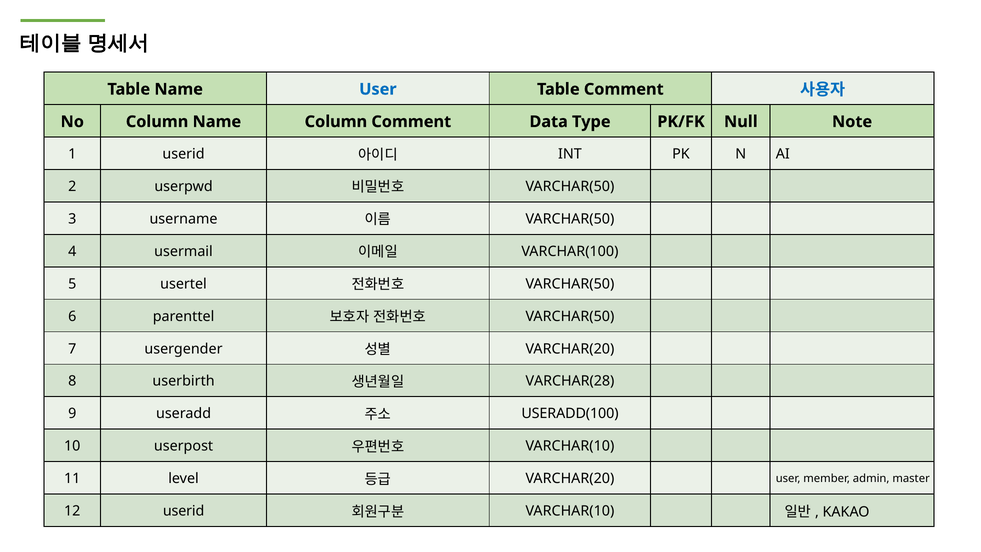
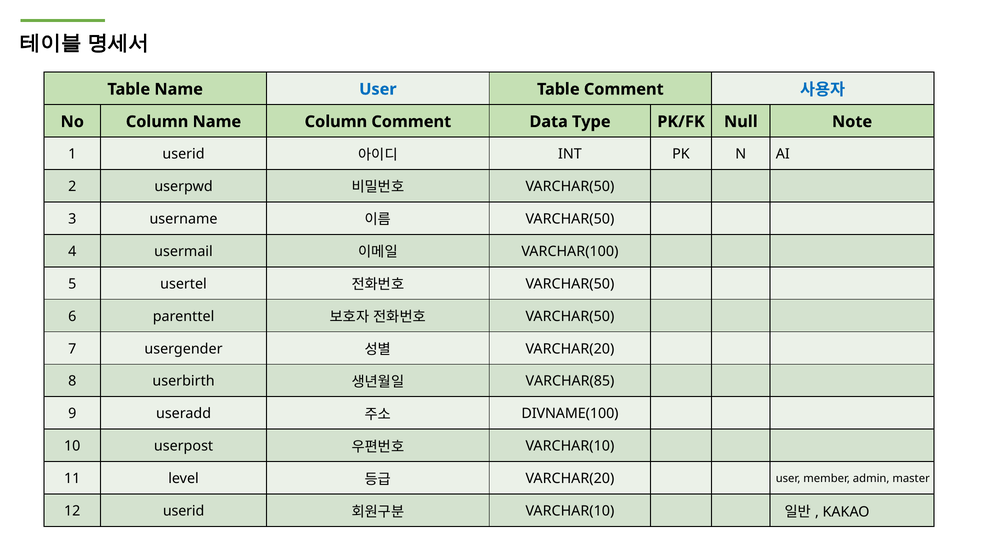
VARCHAR(28: VARCHAR(28 -> VARCHAR(85 (570, 381)
USERADD(100: USERADD(100 -> DIVNAME(100 (570, 414)
